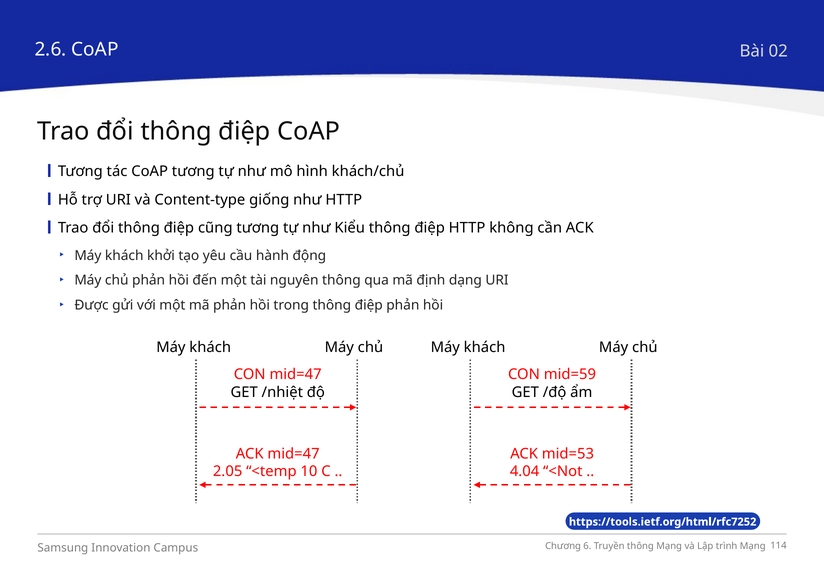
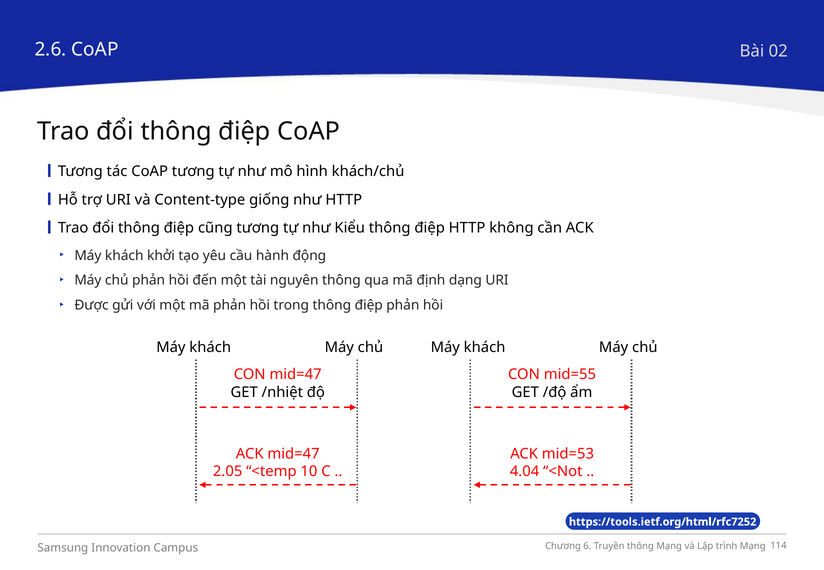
mid=59: mid=59 -> mid=55 (570, 375)
